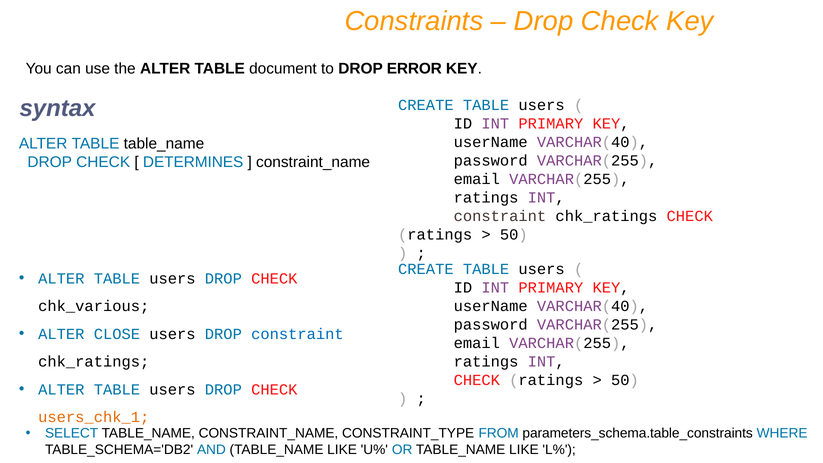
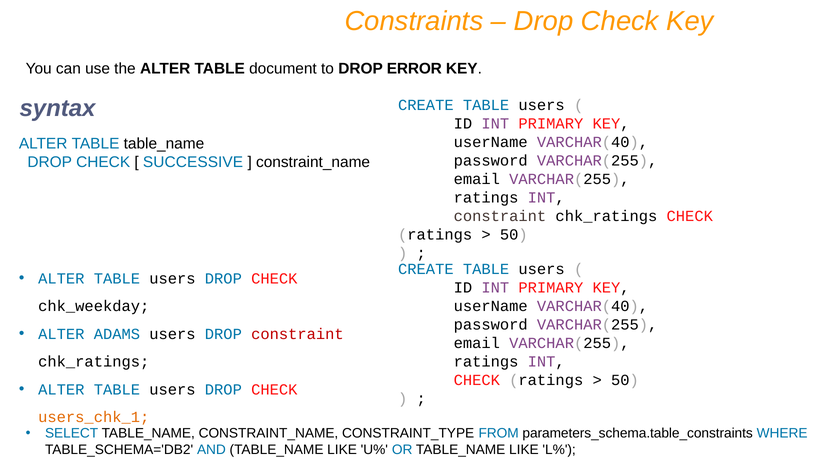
DETERMINES: DETERMINES -> SUCCESSIVE (193, 162)
chk_various: chk_various -> chk_weekday (94, 306)
CLOSE: CLOSE -> ADAMS (117, 334)
constraint colour: blue -> red (297, 334)
